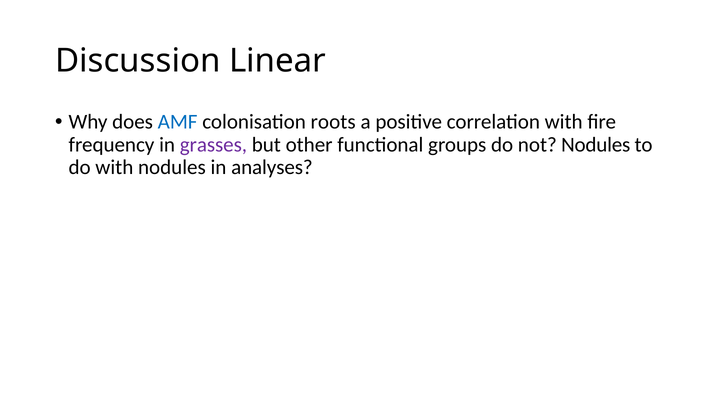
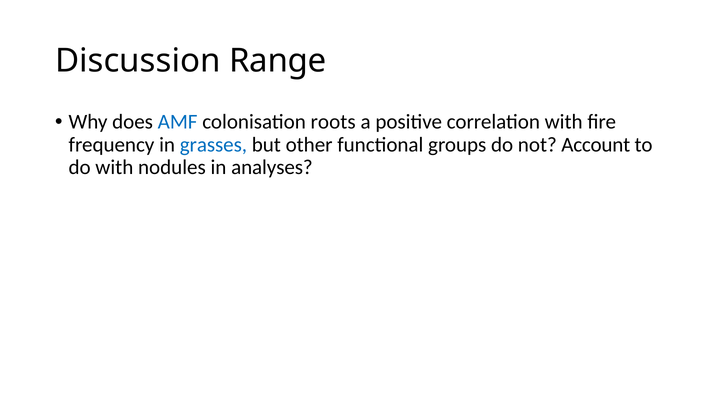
Linear: Linear -> Range (278, 61)
grasses colour: purple -> blue (213, 145)
not Nodules: Nodules -> Account (596, 145)
